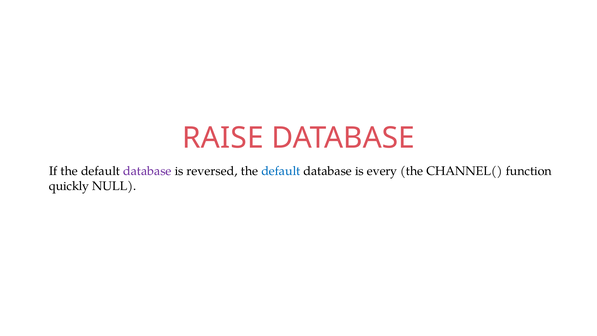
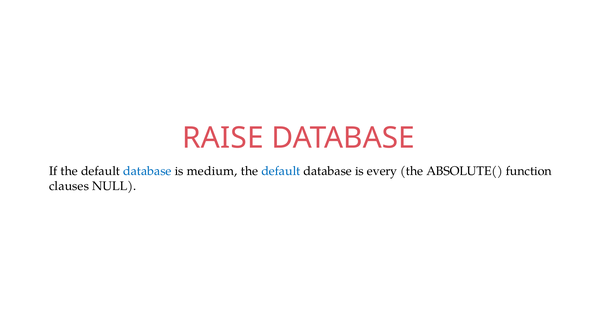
database colour: purple -> blue (147, 171)
reversed: reversed -> medium (212, 171)
CHANNEL(: CHANNEL( -> ABSOLUTE( (465, 171)
quickly: quickly -> clauses (69, 186)
